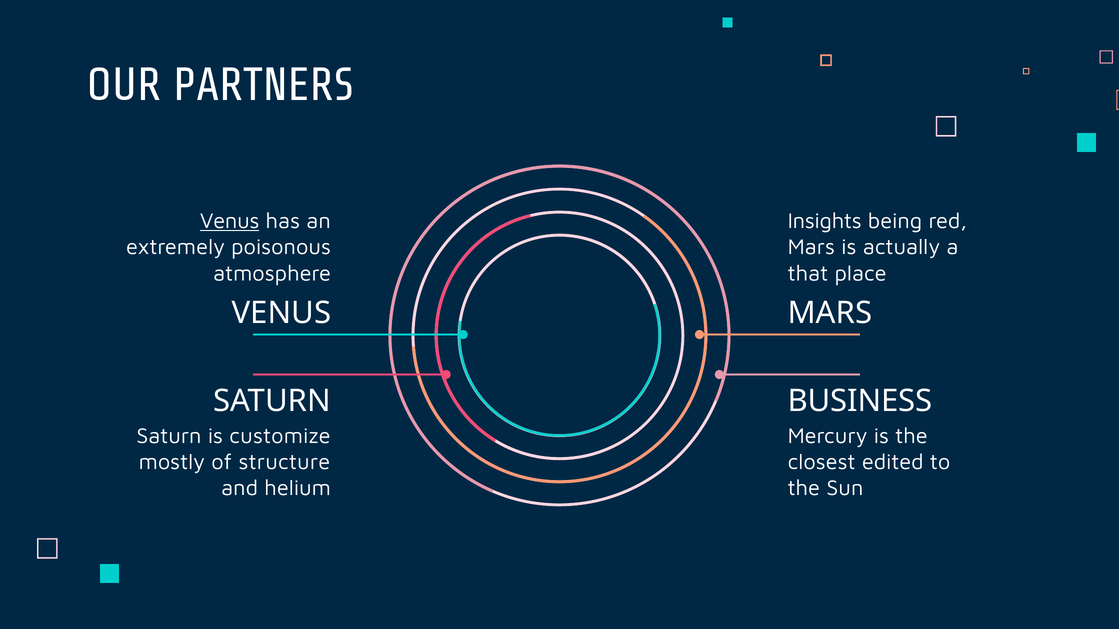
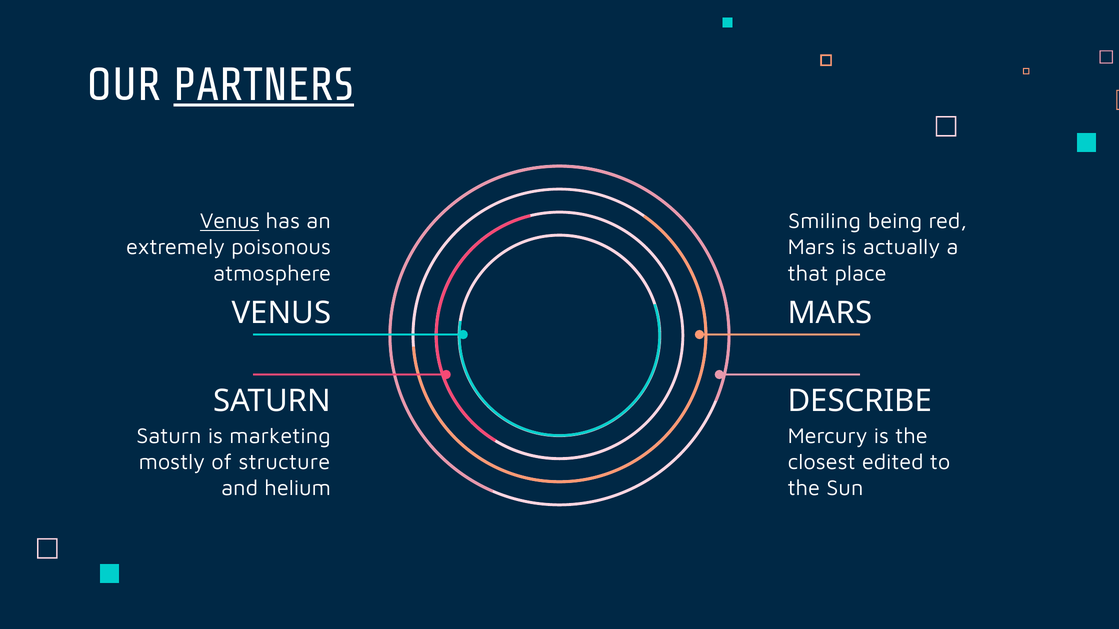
PARTNERS underline: none -> present (264, 85)
Insights: Insights -> Smiling (824, 221)
BUSINESS: BUSINESS -> DESCRIBE (860, 401)
customize: customize -> marketing (280, 436)
